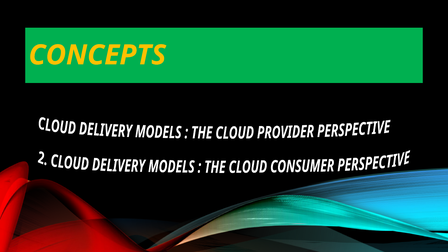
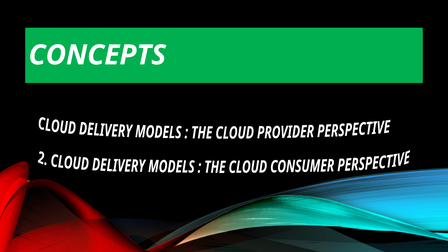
CONCEPTS colour: yellow -> white (97, 55)
